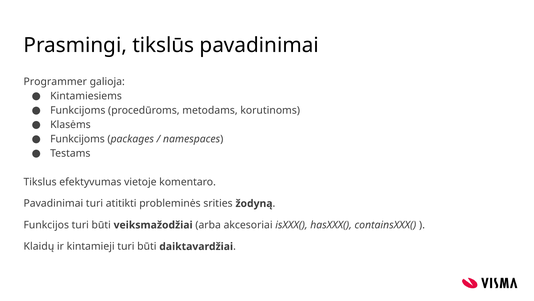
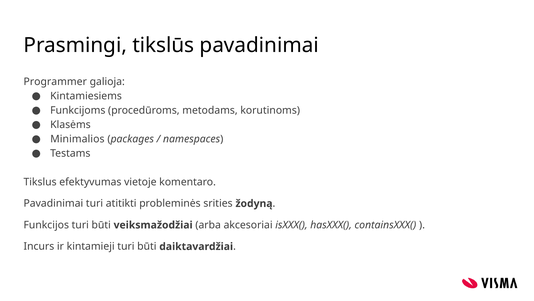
Funkcijoms: Funkcijoms -> Minimalios (77, 139)
Klaidų: Klaidų -> Incurs (39, 246)
